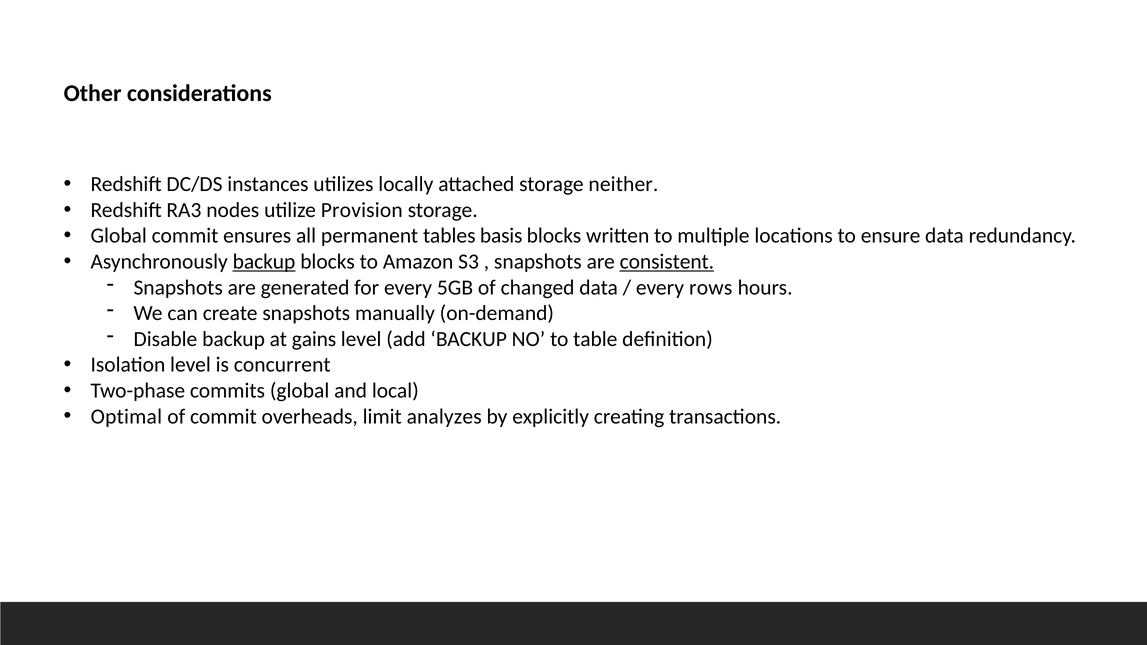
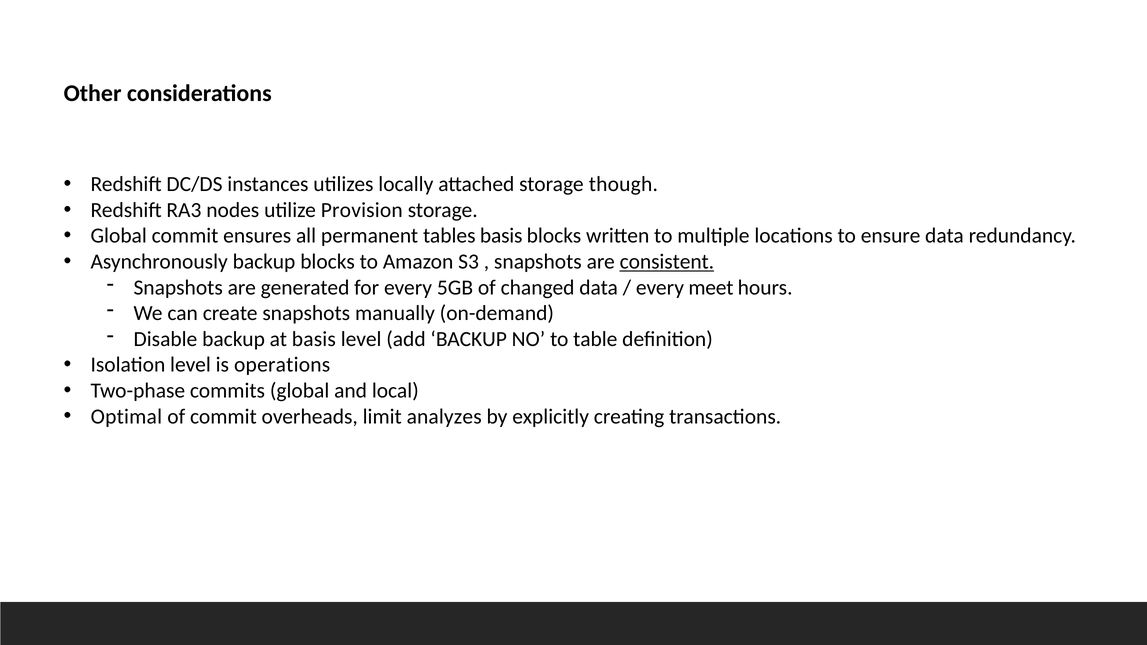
neither: neither -> though (623, 184)
backup underline: present -> none (264, 262)
rows: rows -> meet (711, 288)
at gains: gains -> basis (314, 339)
concurrent: concurrent -> operations (282, 365)
